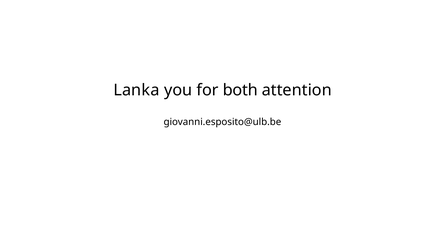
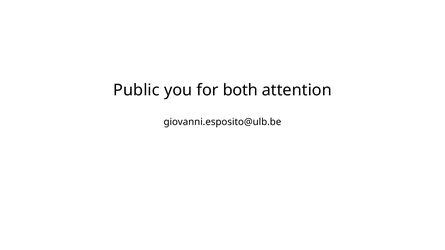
Lanka: Lanka -> Public (136, 90)
